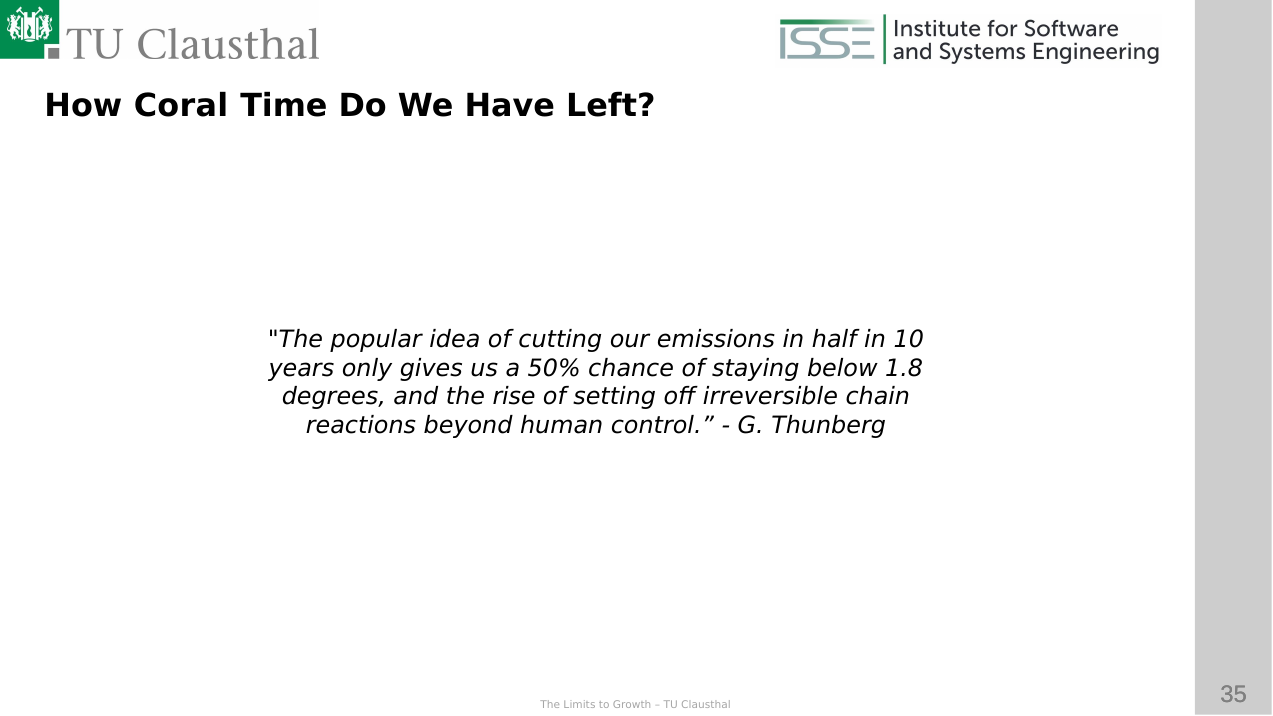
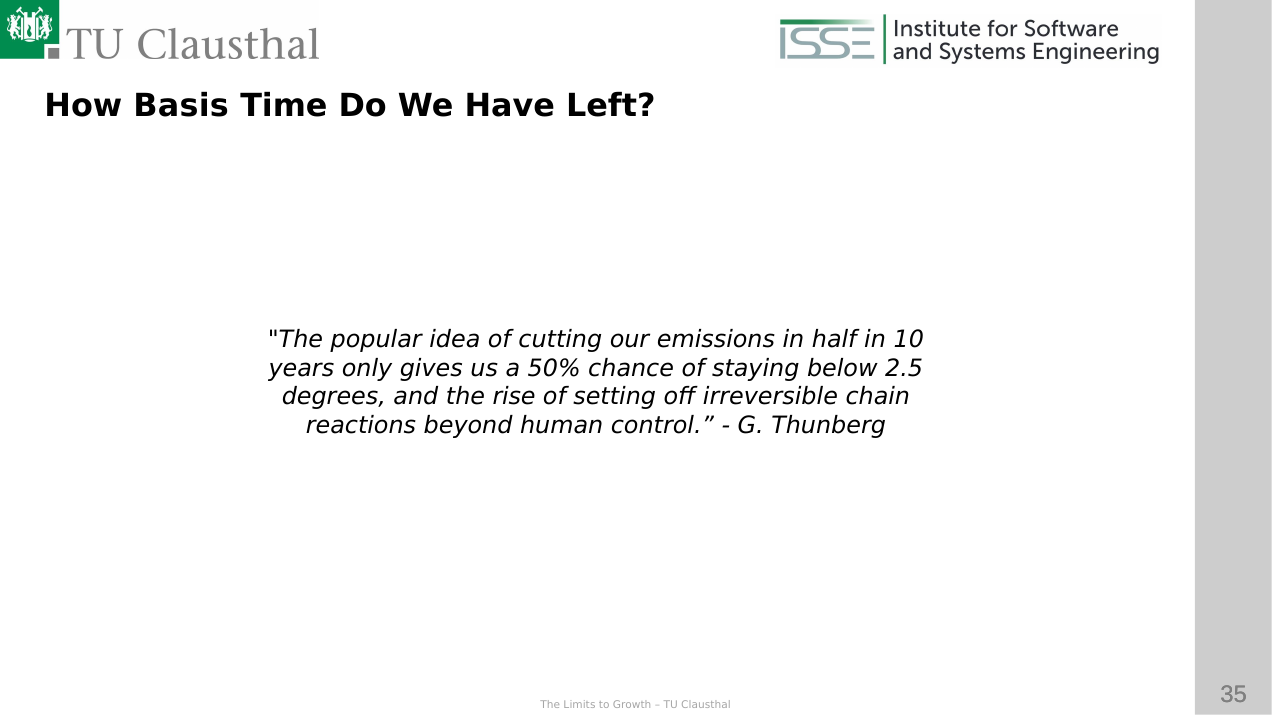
Coral: Coral -> Basis (181, 106)
1.8: 1.8 -> 2.5 (904, 368)
